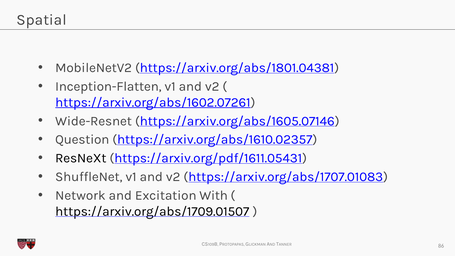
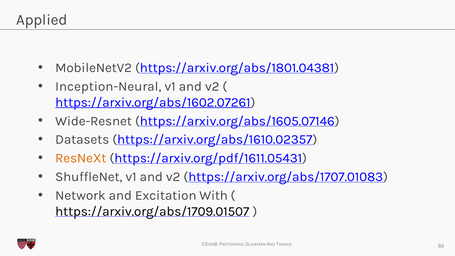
Spatial: Spatial -> Applied (42, 20)
Inception-Flatten: Inception-Flatten -> Inception-Neural (108, 86)
Question: Question -> Datasets (82, 140)
ResNeXt colour: black -> orange (81, 158)
